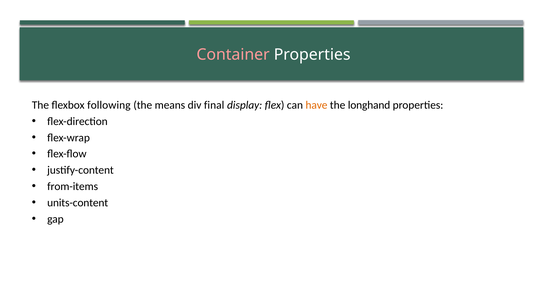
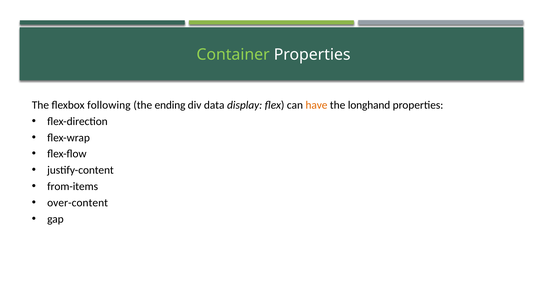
Container colour: pink -> light green (233, 55)
means: means -> ending (170, 105)
final: final -> data (214, 105)
units-content: units-content -> over-content (78, 203)
